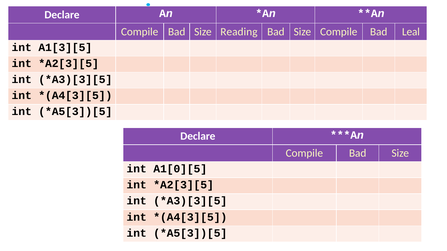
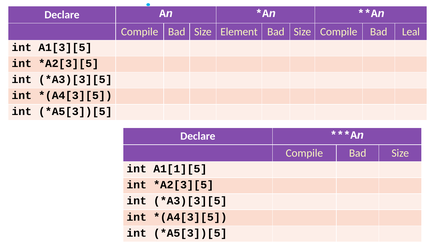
Reading: Reading -> Element (239, 32)
A1[0][5: A1[0][5 -> A1[1][5 (180, 169)
